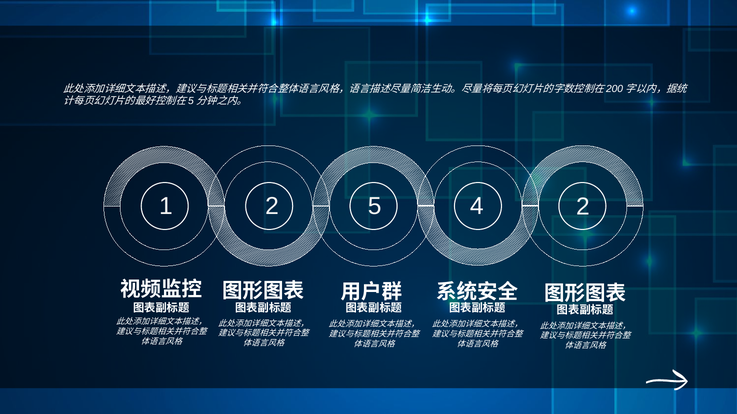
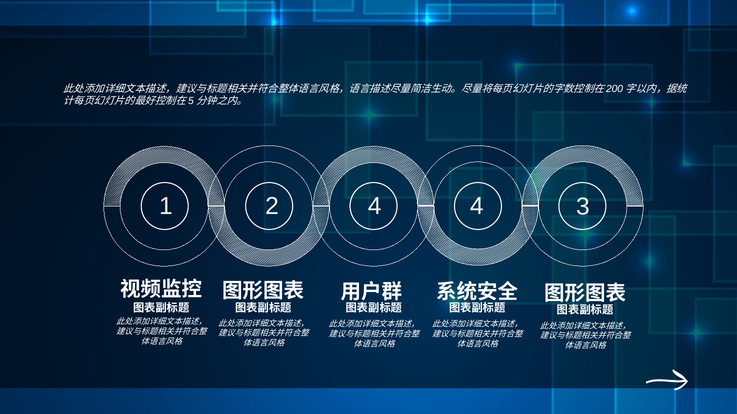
2 5: 5 -> 4 (375, 207)
4 2: 2 -> 3 (583, 207)
